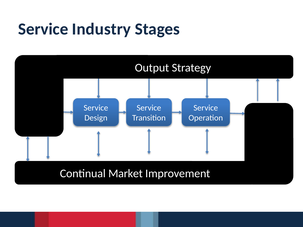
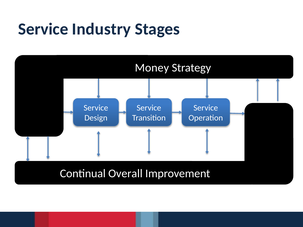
Output: Output -> Money (152, 68)
Market: Market -> Overall (125, 174)
